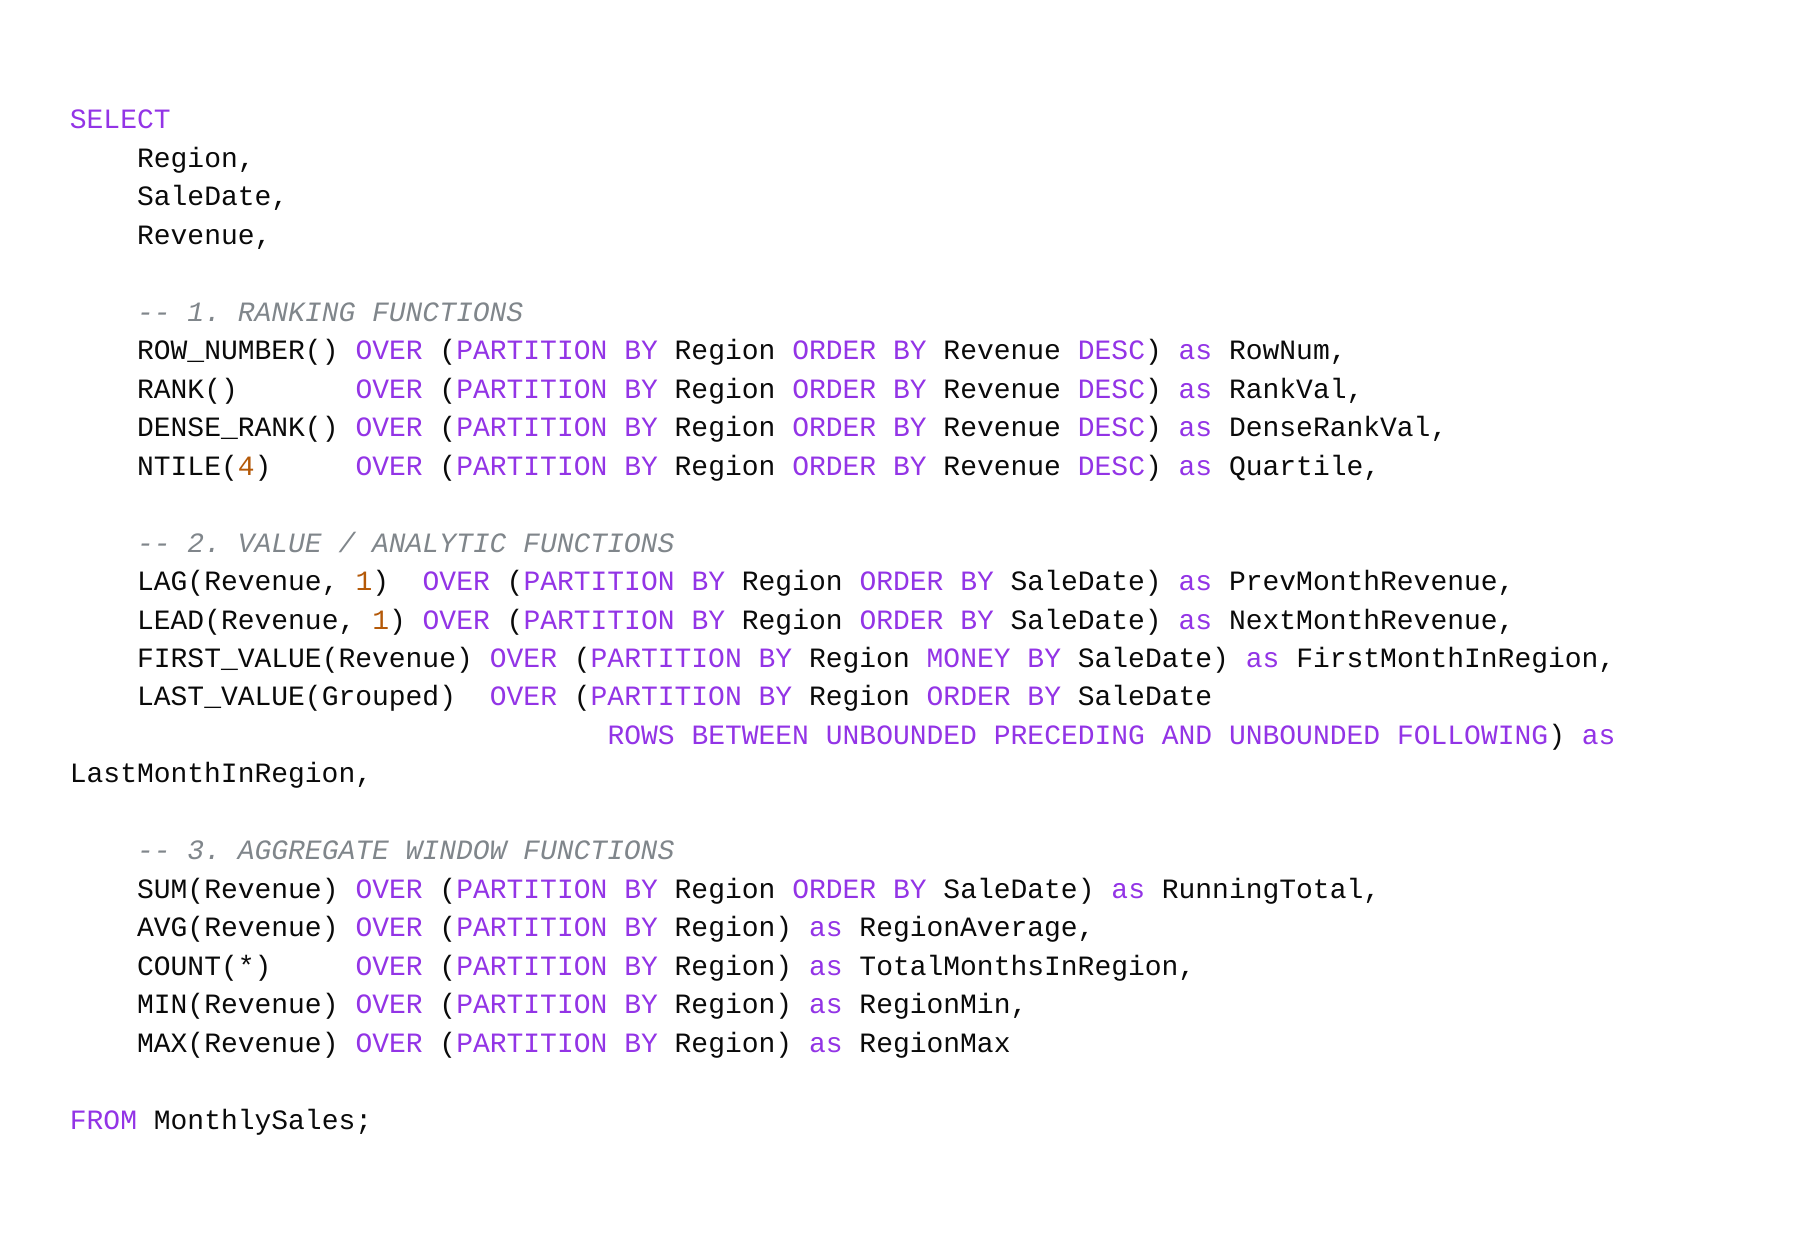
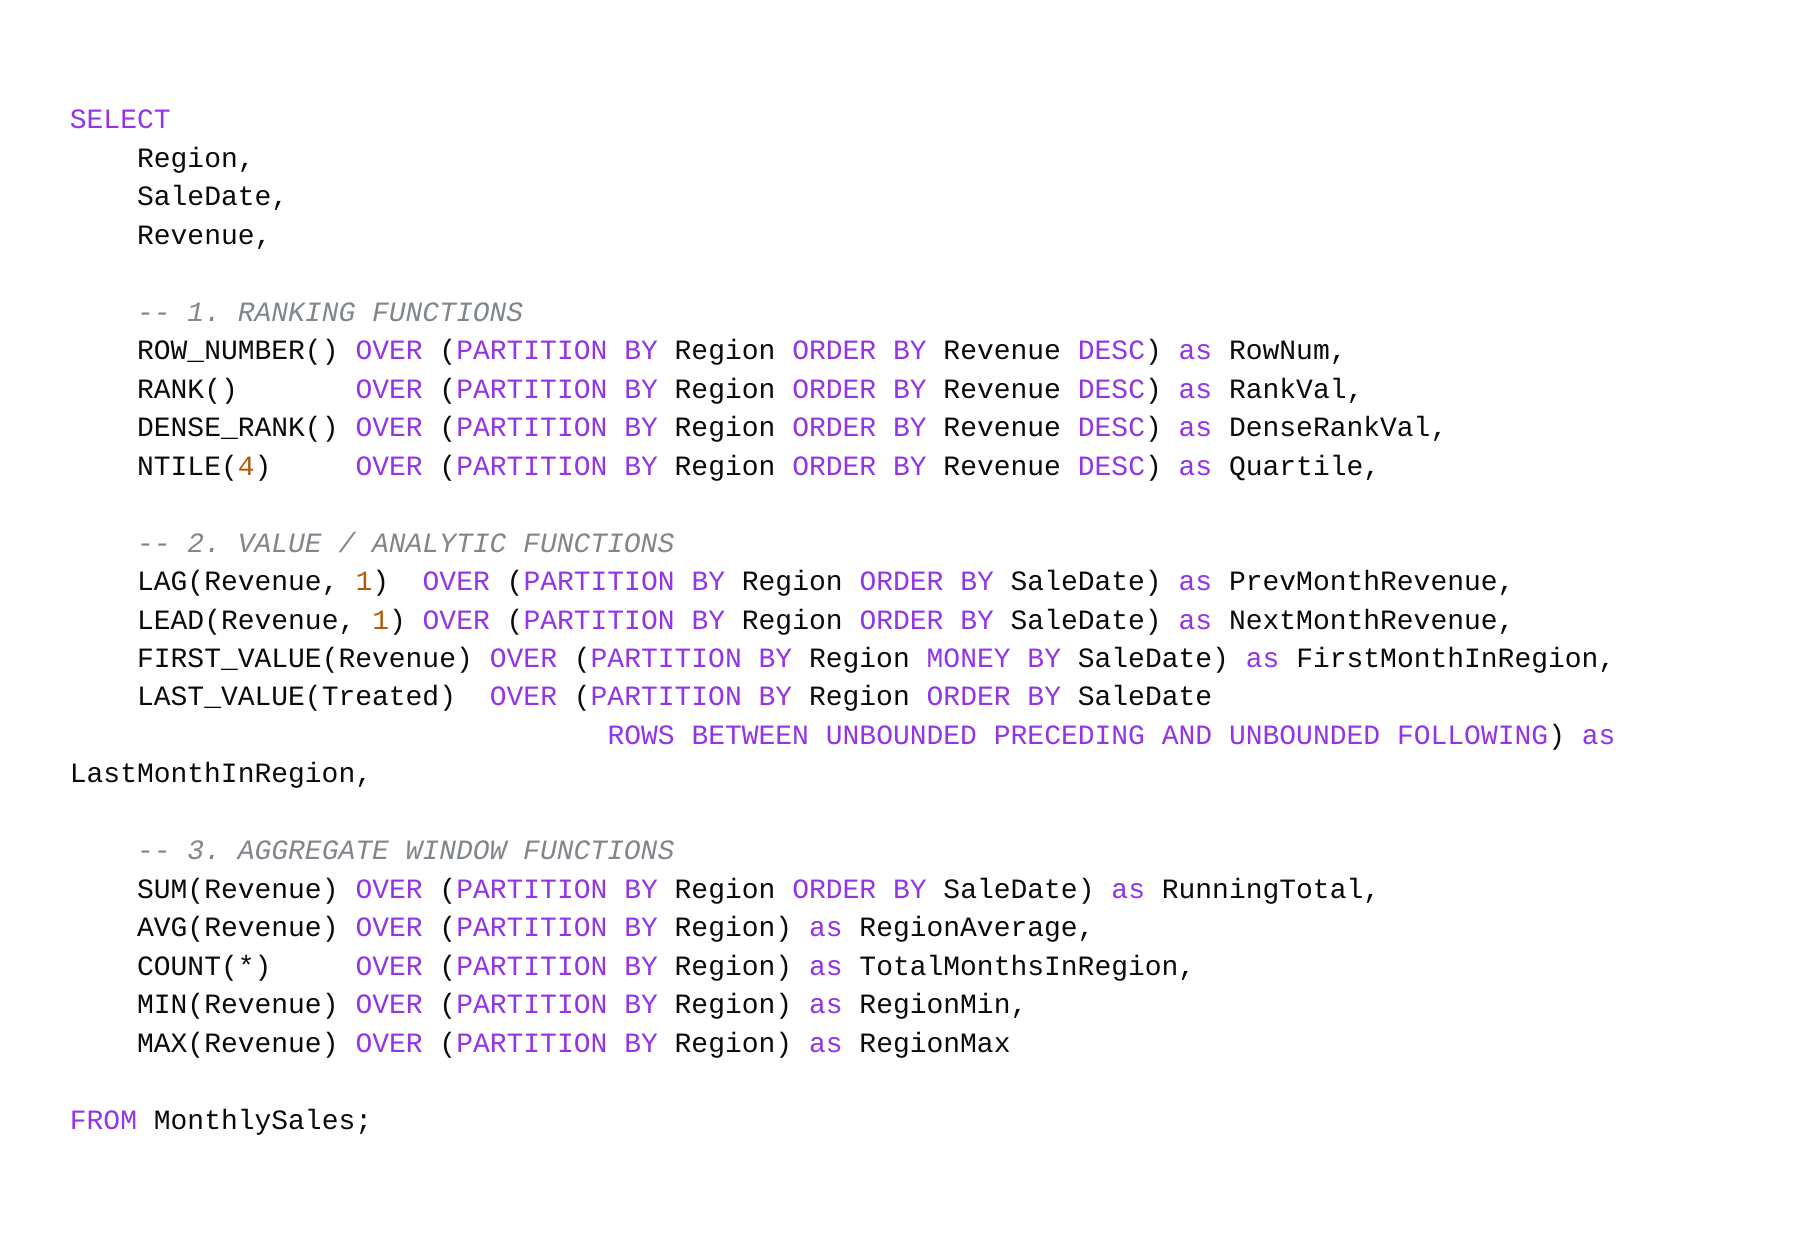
LAST_VALUE(Grouped: LAST_VALUE(Grouped -> LAST_VALUE(Treated (297, 697)
